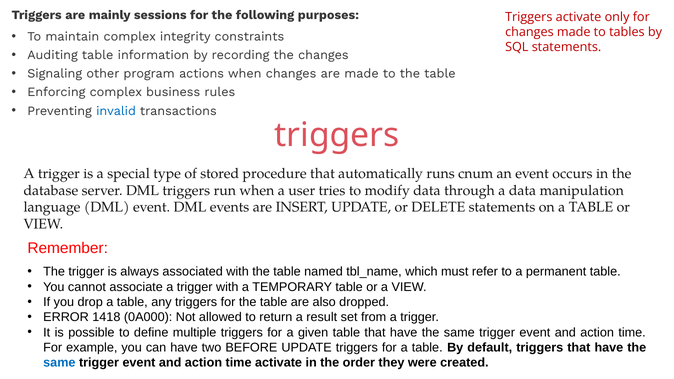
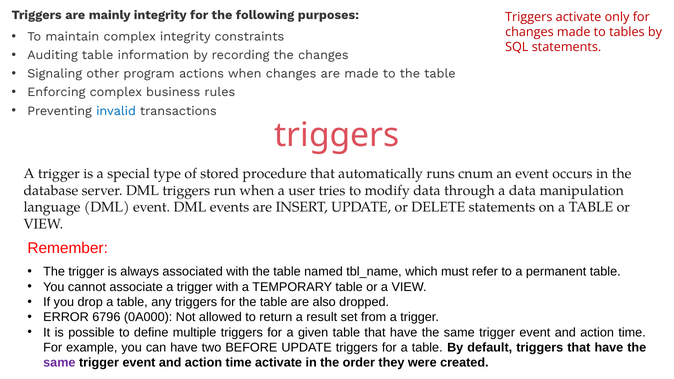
mainly sessions: sessions -> integrity (160, 15)
1418: 1418 -> 6796 (106, 317)
same colour: blue -> purple (59, 363)
